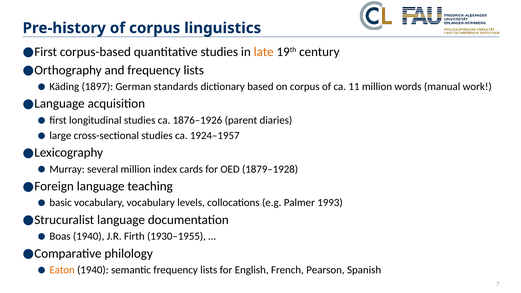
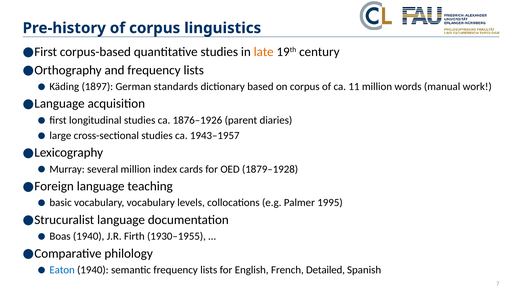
1924–1957: 1924–1957 -> 1943–1957 (215, 136)
1993: 1993 -> 1995 (330, 203)
Eaton colour: orange -> blue (62, 270)
Pearson: Pearson -> Detailed (325, 270)
